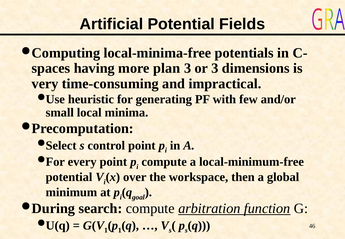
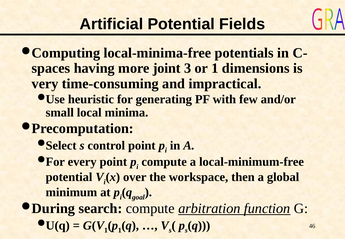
plan: plan -> joint (167, 68)
or 3: 3 -> 1 (215, 68)
